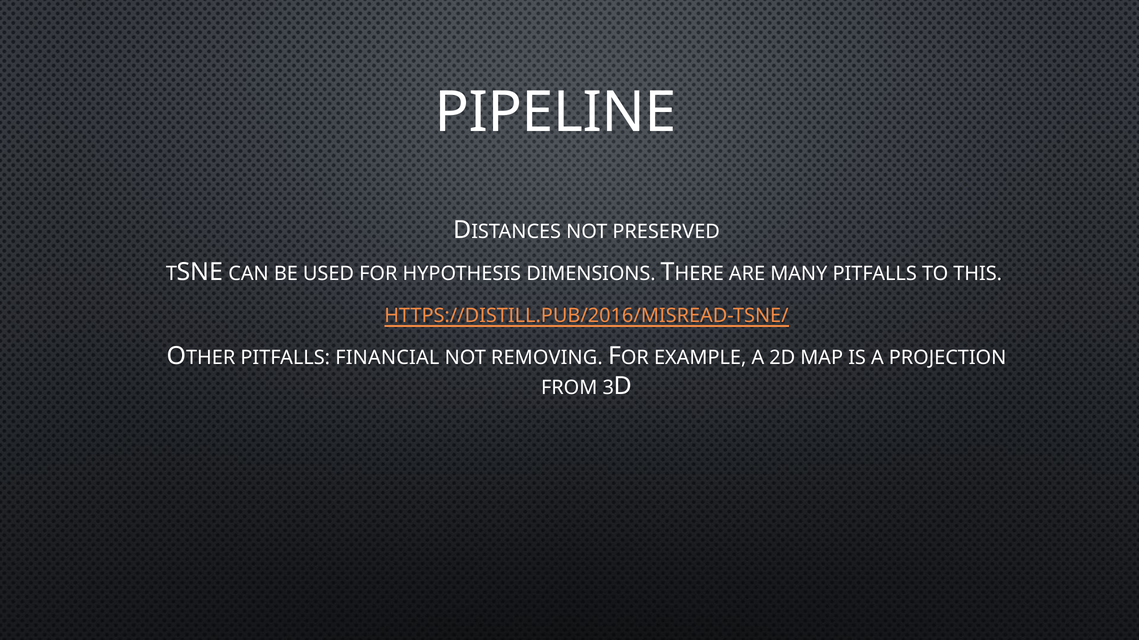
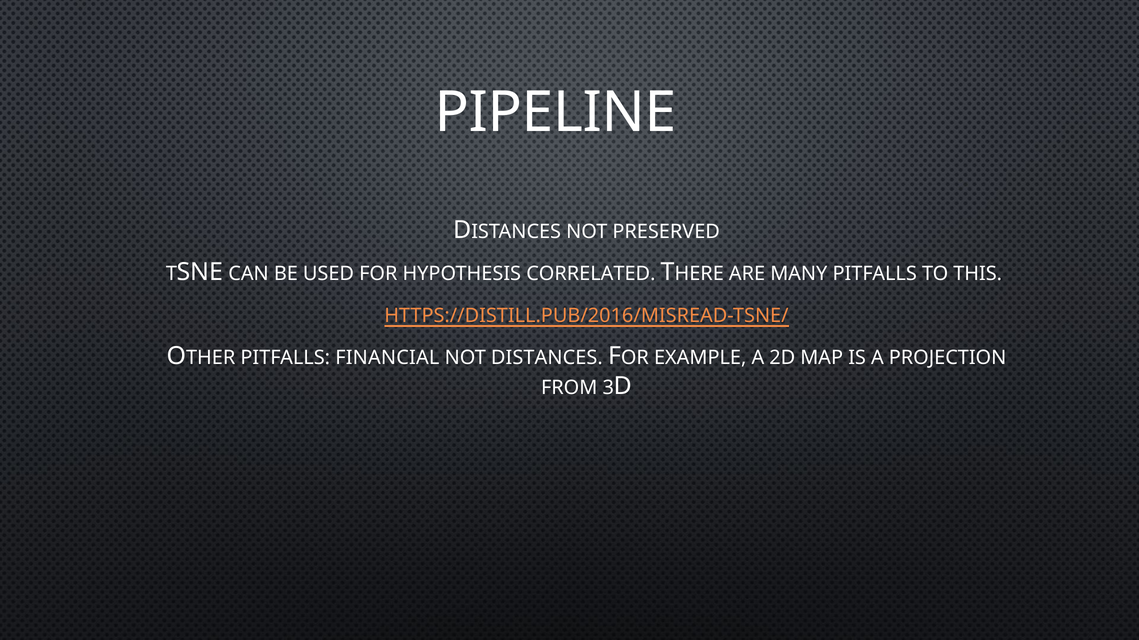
DIMENSIONS: DIMENSIONS -> CORRELATED (591, 274)
REMOVING: REMOVING -> DISTANCES (547, 358)
